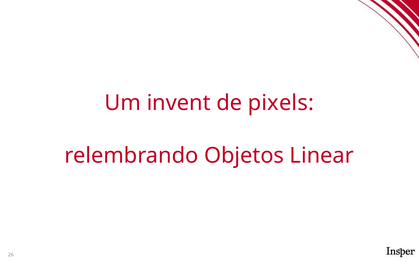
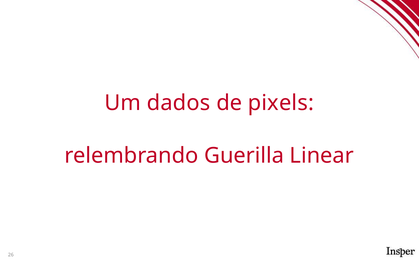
invent: invent -> dados (179, 103)
Objetos: Objetos -> Guerilla (244, 156)
